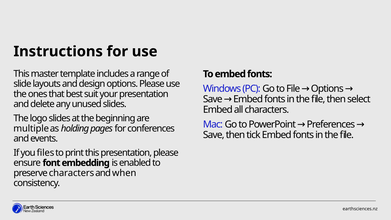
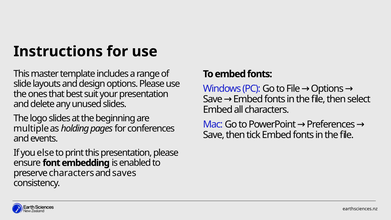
files: files -> else (45, 153)
when: when -> saves (124, 173)
